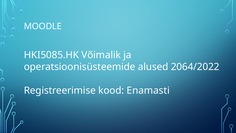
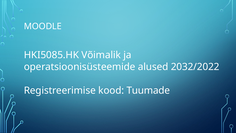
2064/2022: 2064/2022 -> 2032/2022 (195, 67)
Enamasti: Enamasti -> Tuumade (148, 90)
